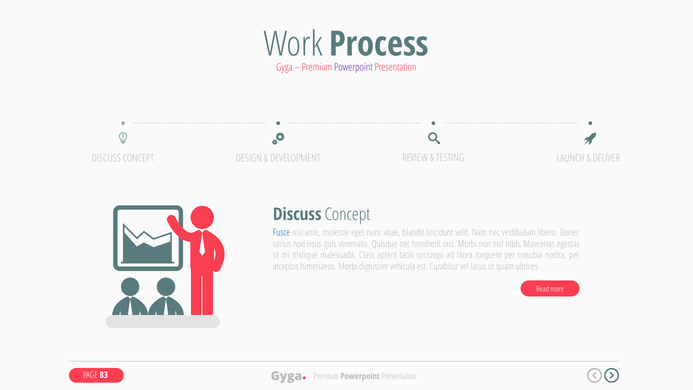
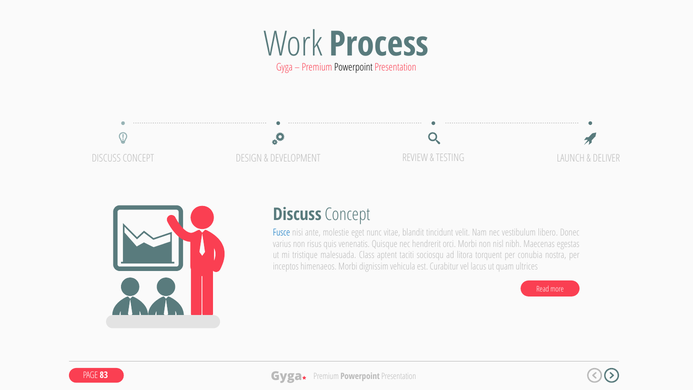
Powerpoint colour: purple -> black (353, 67)
